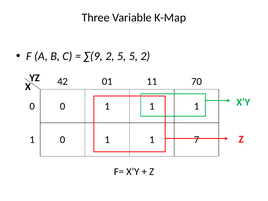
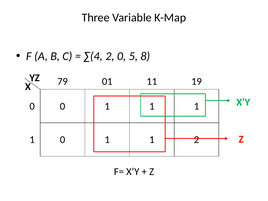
∑(9: ∑(9 -> ∑(4 (93, 56)
2 5: 5 -> 0 (122, 56)
5 2: 2 -> 8 (145, 56)
42: 42 -> 79 (63, 82)
70: 70 -> 19 (197, 82)
1 7: 7 -> 2 (197, 140)
